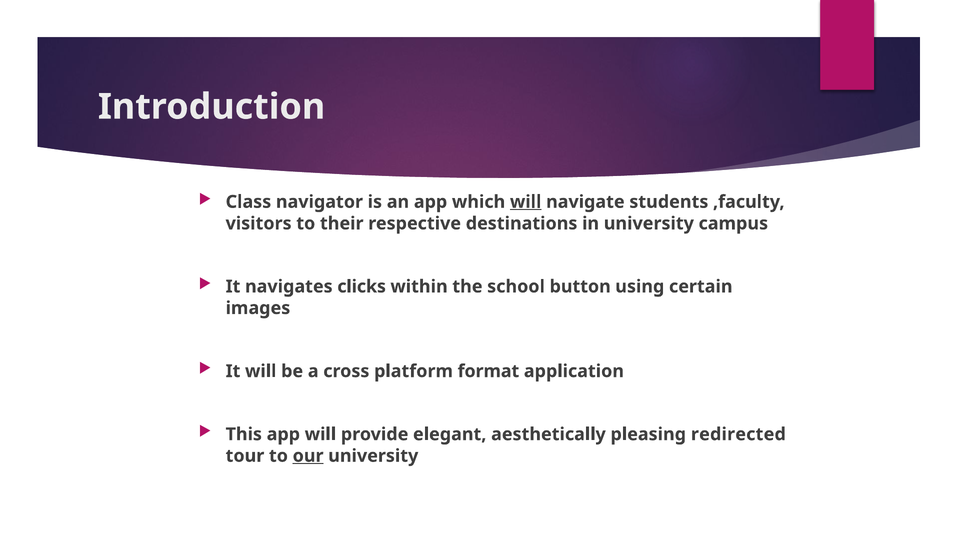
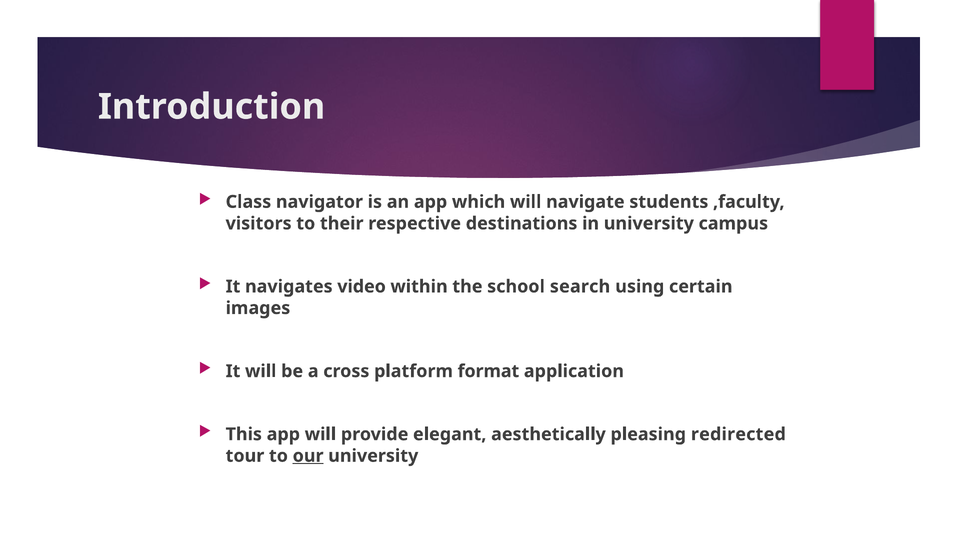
will underline: present -> none (526, 202)
clicks: clicks -> video (362, 286)
button: button -> search (580, 286)
